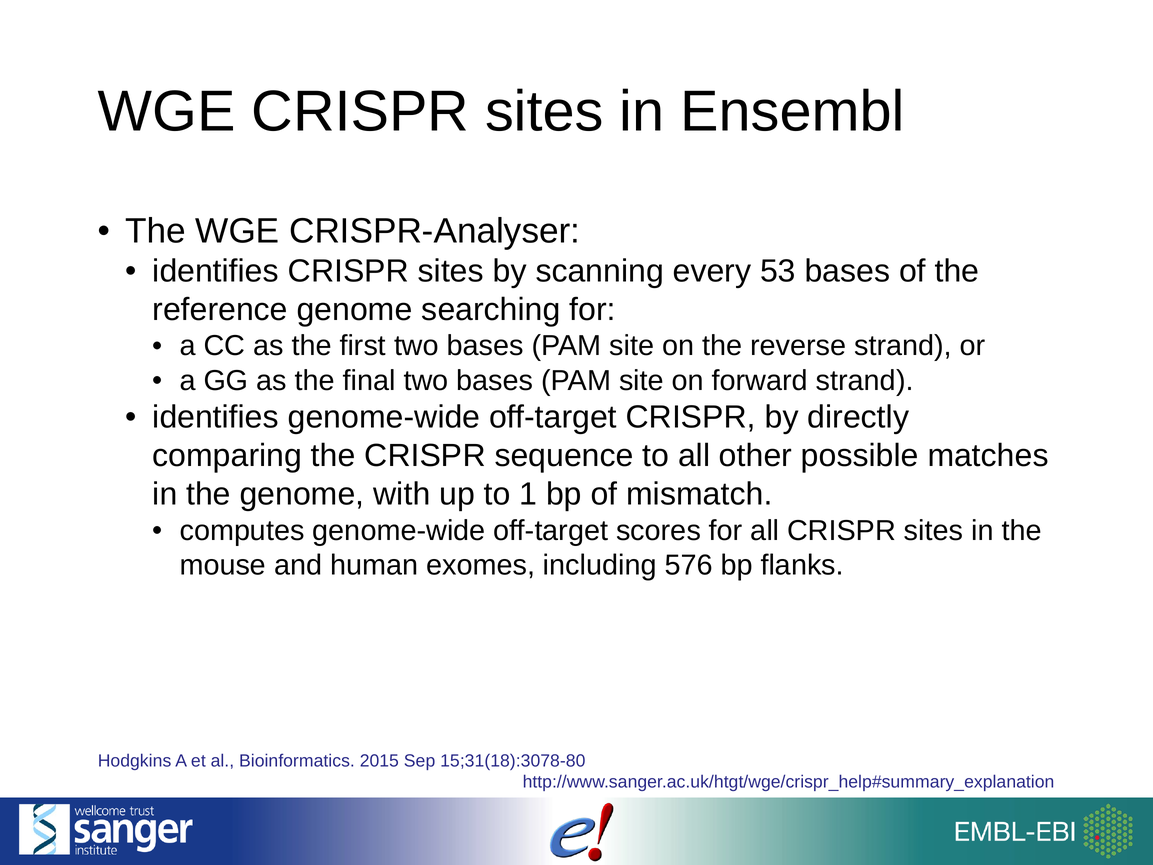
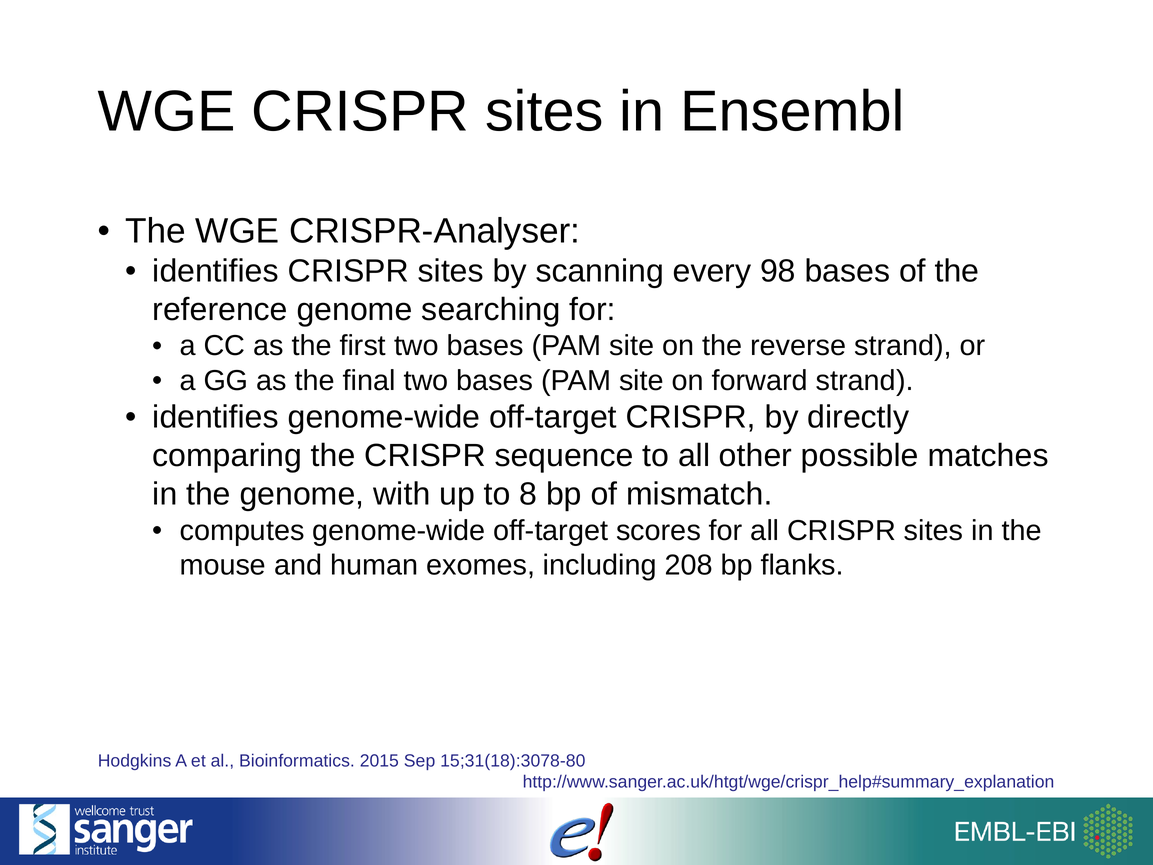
53: 53 -> 98 (778, 271)
1: 1 -> 8 (528, 494)
576: 576 -> 208 (689, 565)
